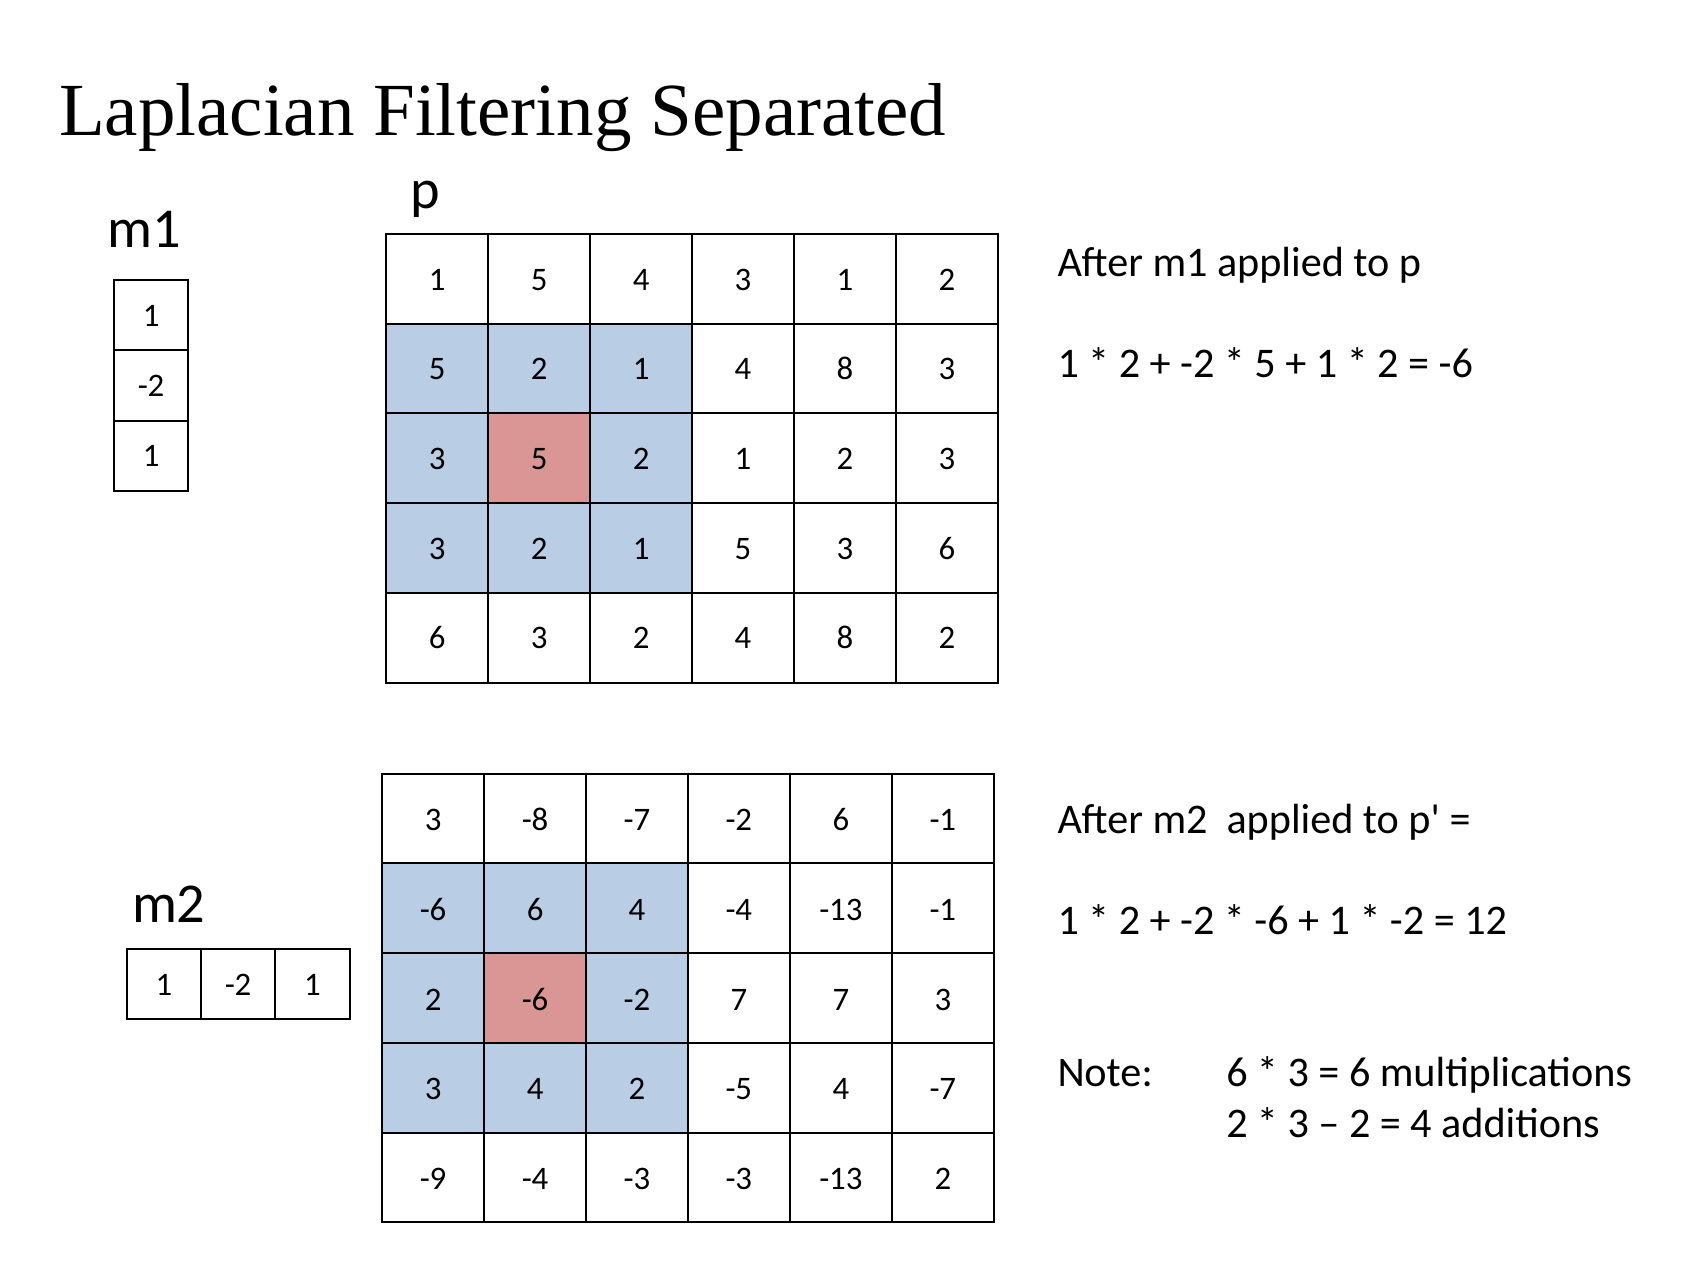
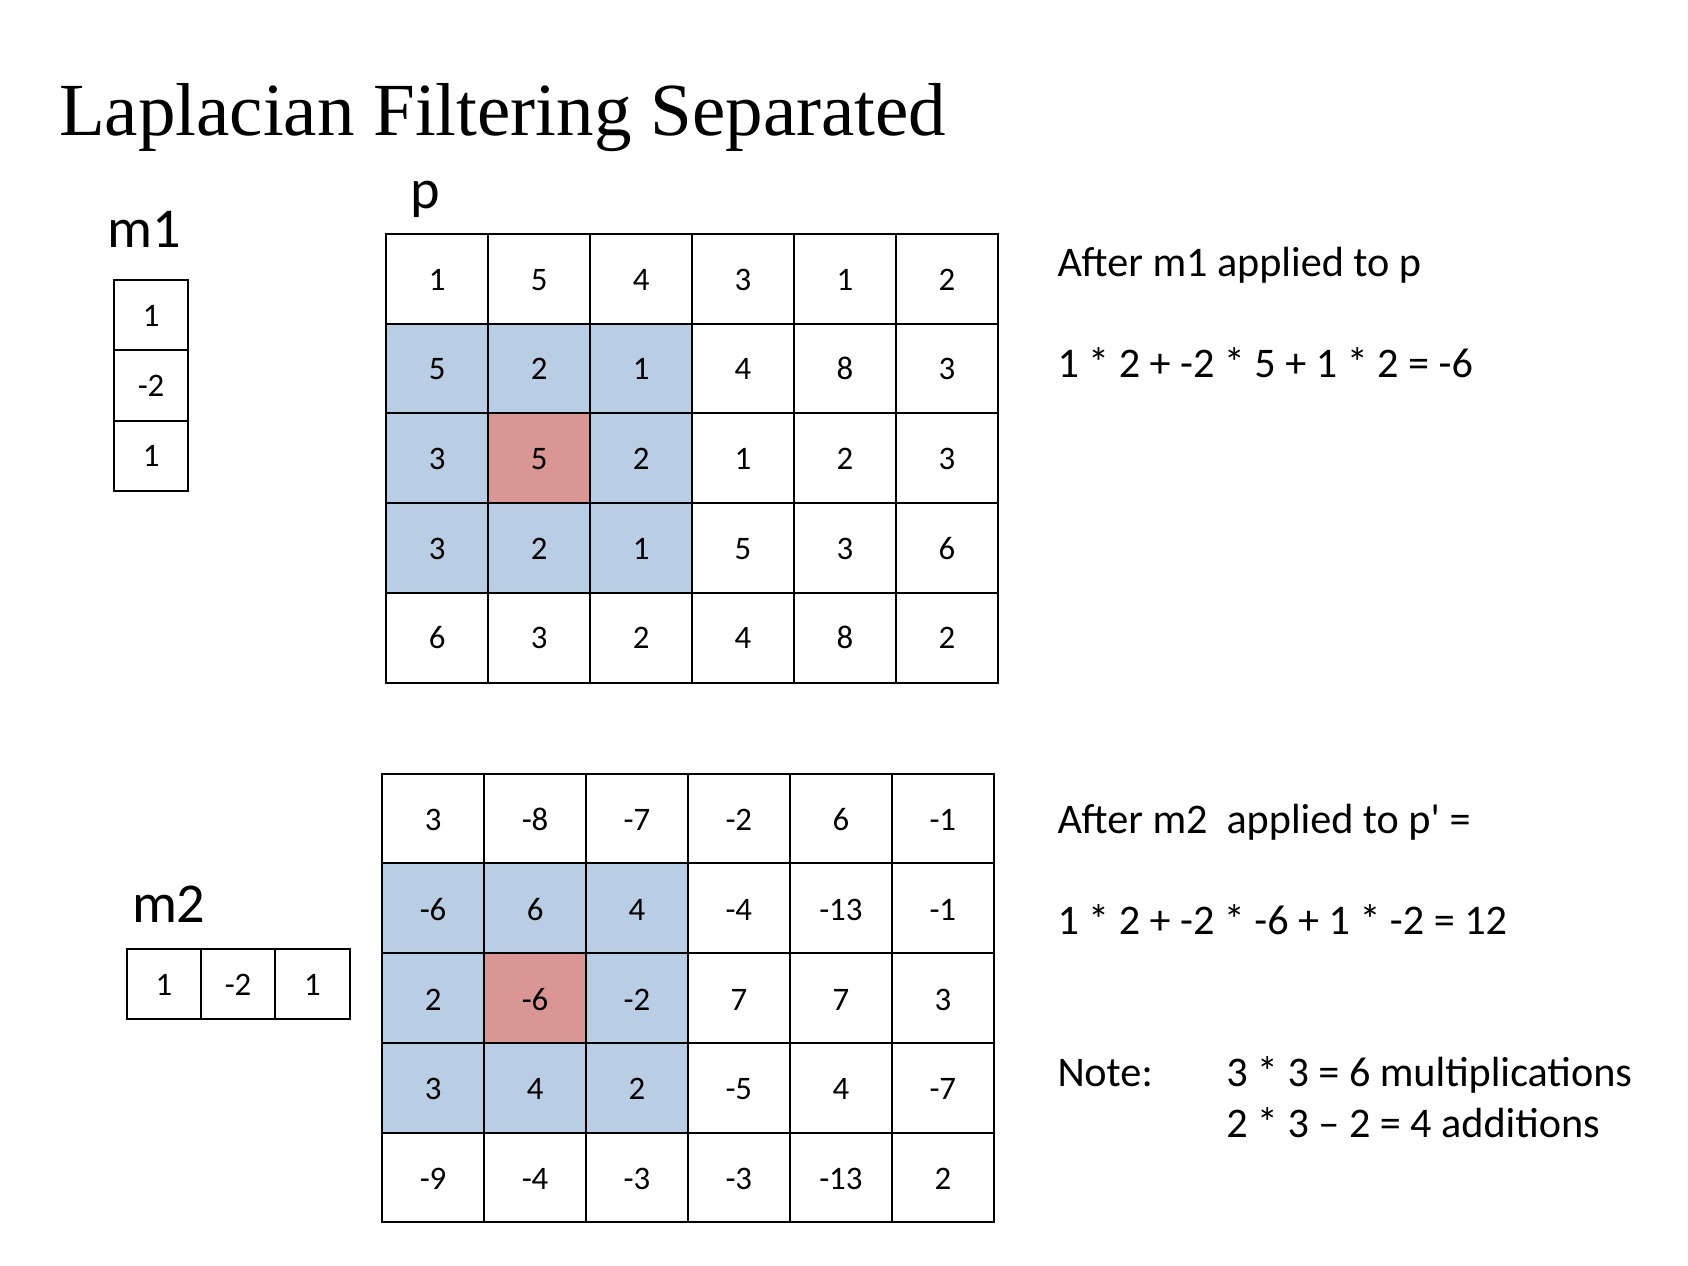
Note 6: 6 -> 3 (1237, 1072)
